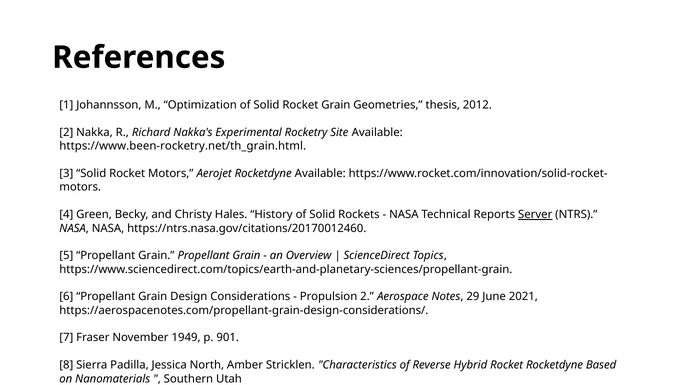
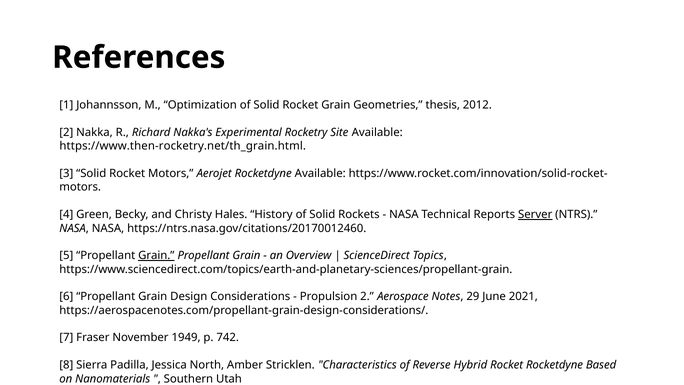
https://www.been-rocketry.net/th_grain.html: https://www.been-rocketry.net/th_grain.html -> https://www.then-rocketry.net/th_grain.html (183, 146)
Grain underline: none -> present (156, 255)
901: 901 -> 742 (228, 338)
